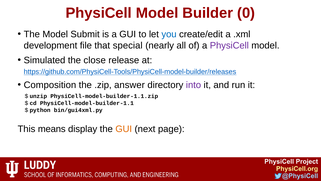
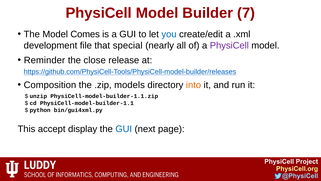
0: 0 -> 7 (246, 13)
Submit: Submit -> Comes (85, 34)
Simulated: Simulated -> Reminder (44, 60)
answer: answer -> models (130, 85)
into colour: purple -> orange (193, 85)
means: means -> accept (52, 129)
GUI colour: orange -> blue (124, 129)
